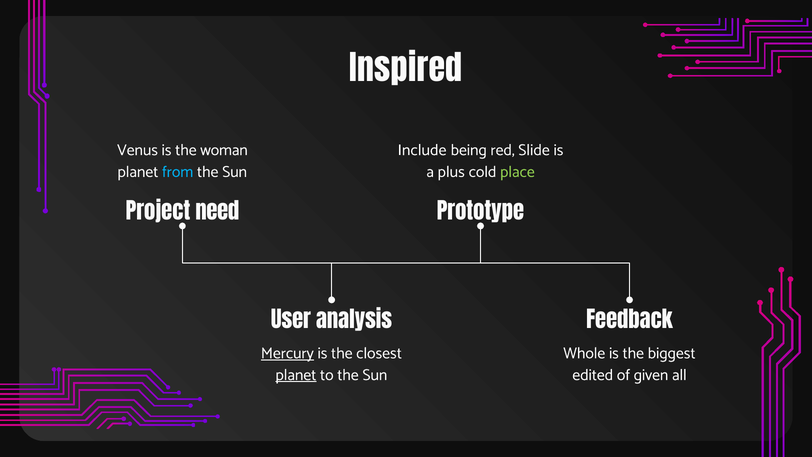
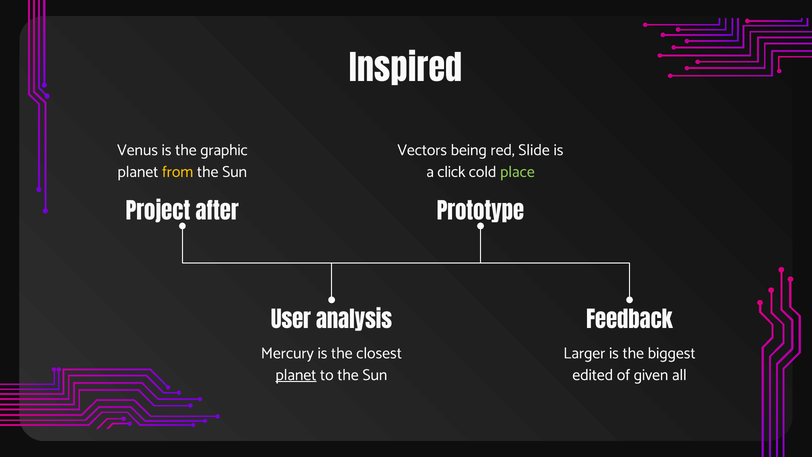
woman: woman -> graphic (224, 150)
Include: Include -> Vectors (422, 150)
from colour: light blue -> yellow (178, 172)
plus: plus -> click (451, 172)
need: need -> after (217, 212)
Mercury underline: present -> none (287, 353)
Whole: Whole -> Larger (584, 353)
